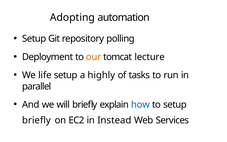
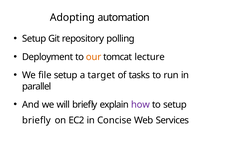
life: life -> file (45, 75)
highly: highly -> target (101, 75)
how colour: blue -> purple (140, 104)
Instead: Instead -> Concise (114, 120)
